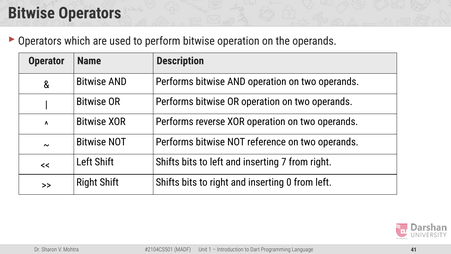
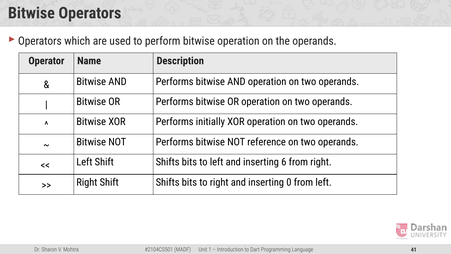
reverse: reverse -> initially (210, 122)
7: 7 -> 6 (284, 162)
